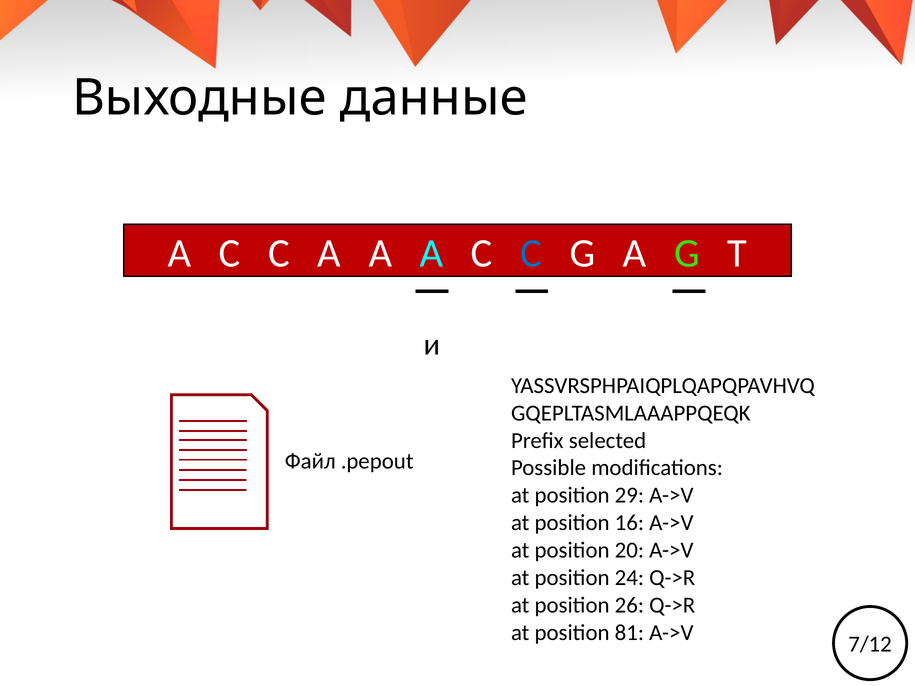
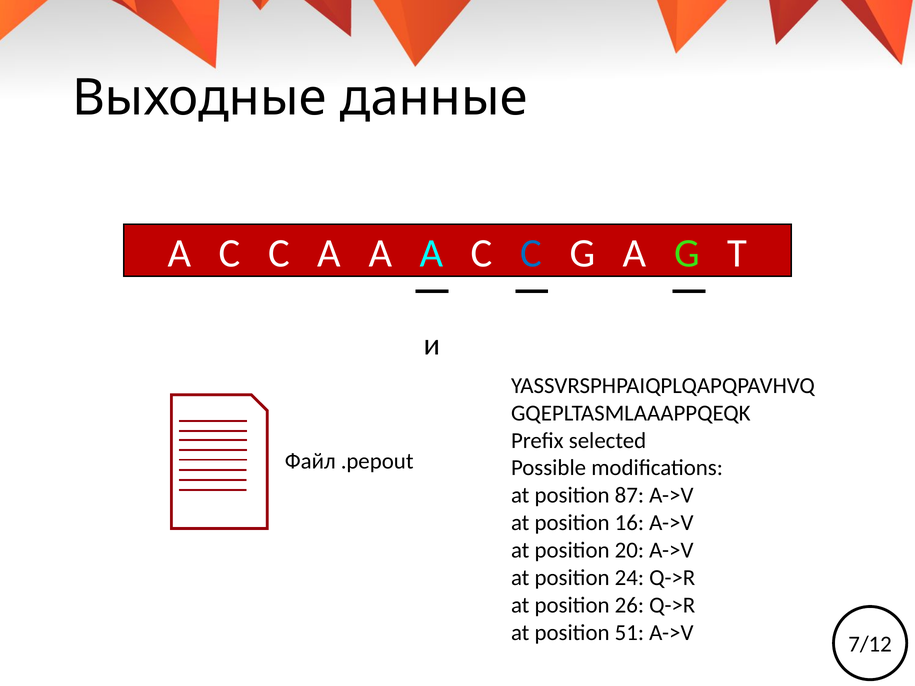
29: 29 -> 87 (629, 496)
81: 81 -> 51 (629, 633)
